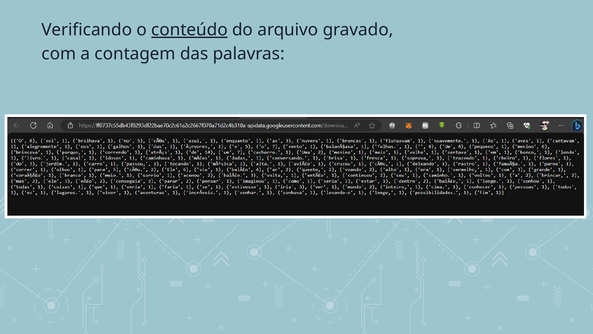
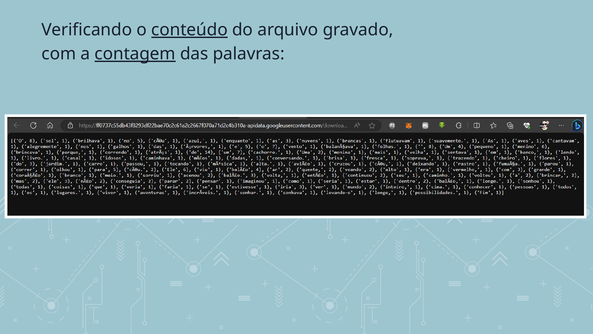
contagem underline: none -> present (135, 54)
